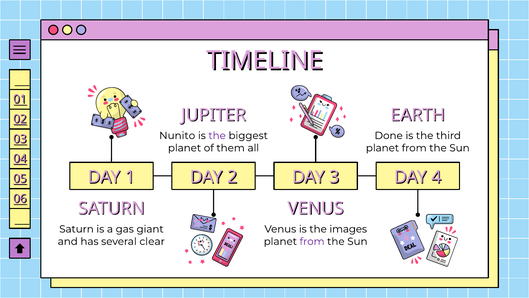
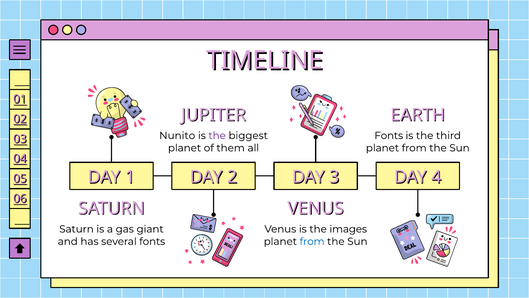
Done: Done -> Fonts (389, 135)
several clear: clear -> fonts (152, 241)
from colour: purple -> blue (312, 241)
